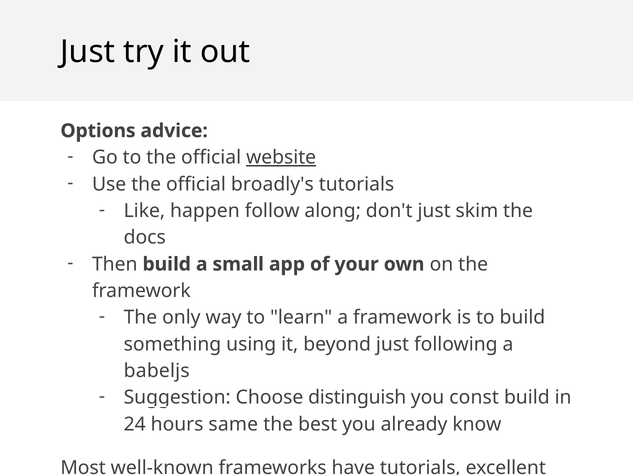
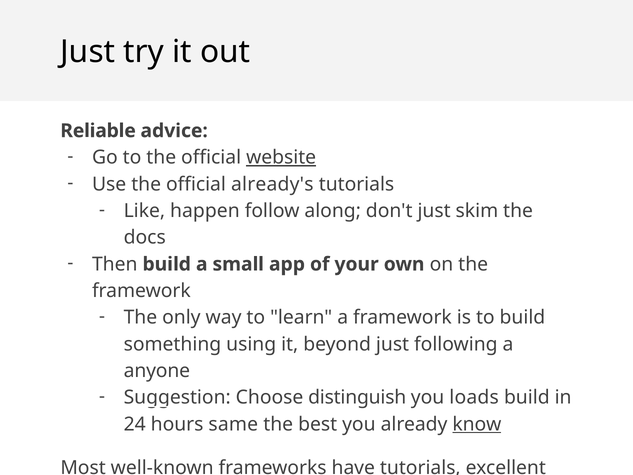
Options: Options -> Reliable (98, 131)
broadly's: broadly's -> already's (272, 184)
babeljs: babeljs -> anyone (157, 371)
const: const -> loads (474, 397)
know underline: none -> present (477, 424)
